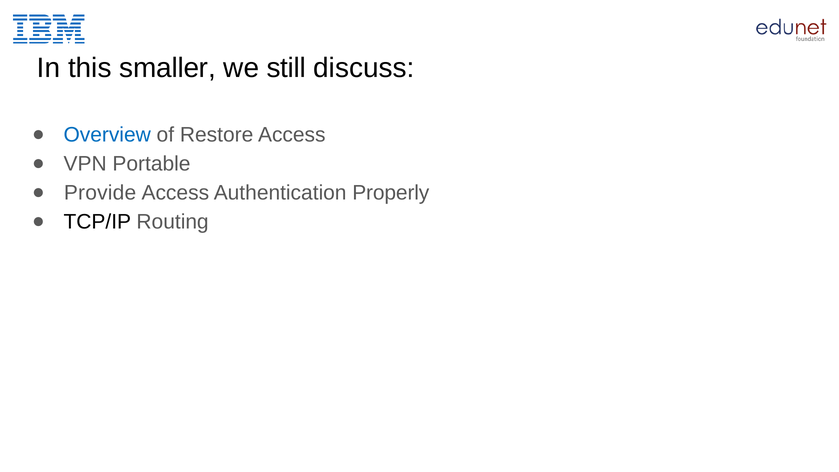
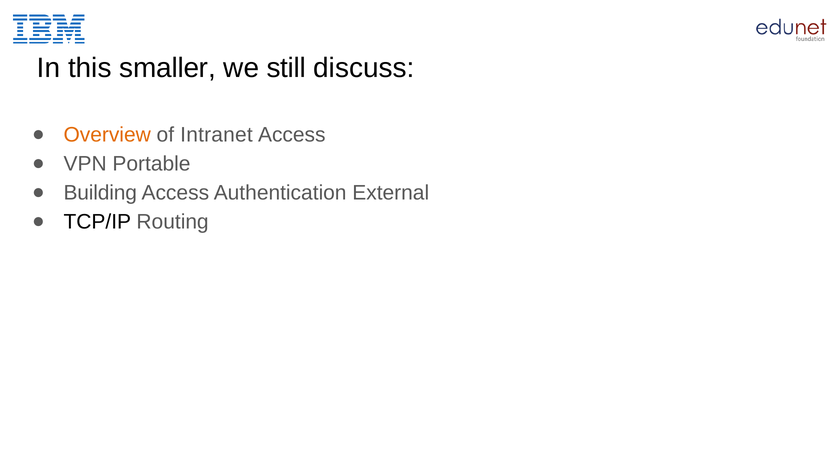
Overview colour: blue -> orange (107, 135)
Restore: Restore -> Intranet (217, 135)
Provide: Provide -> Building (100, 193)
Properly: Properly -> External (391, 193)
